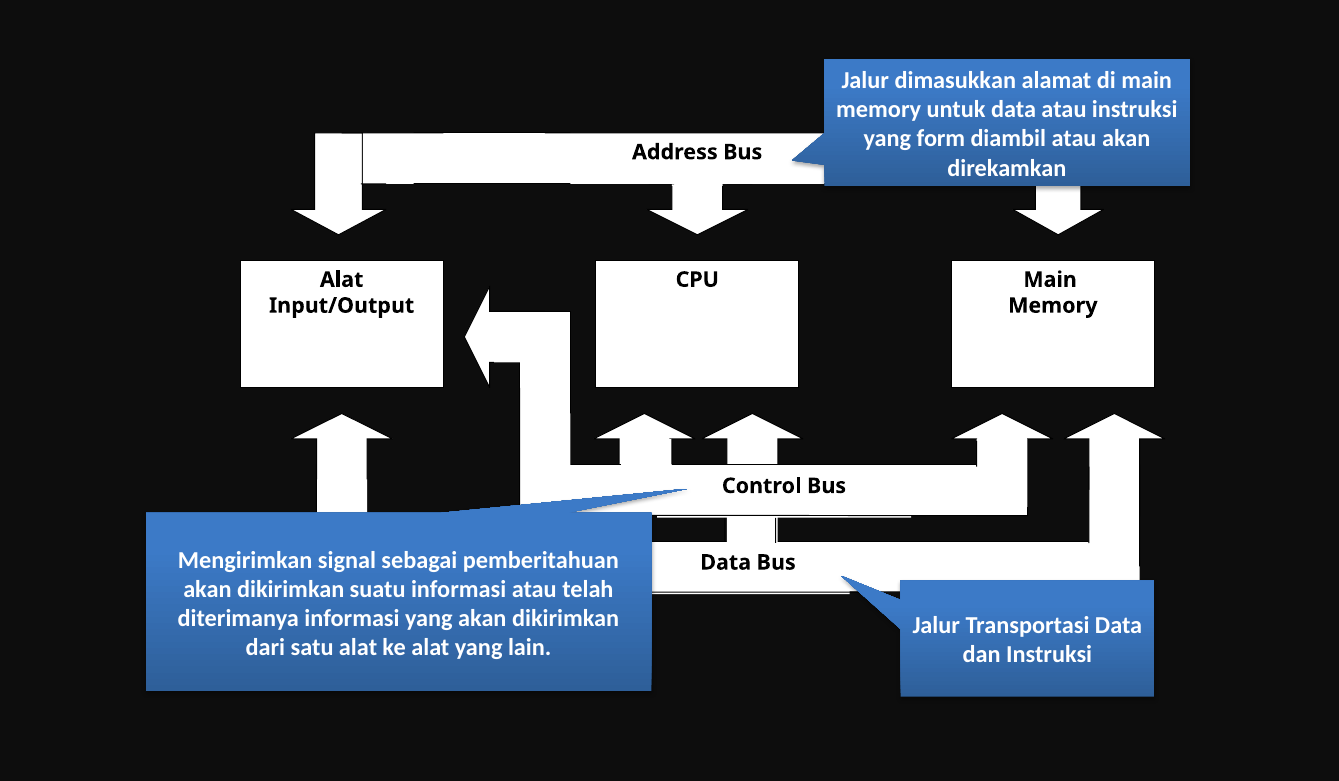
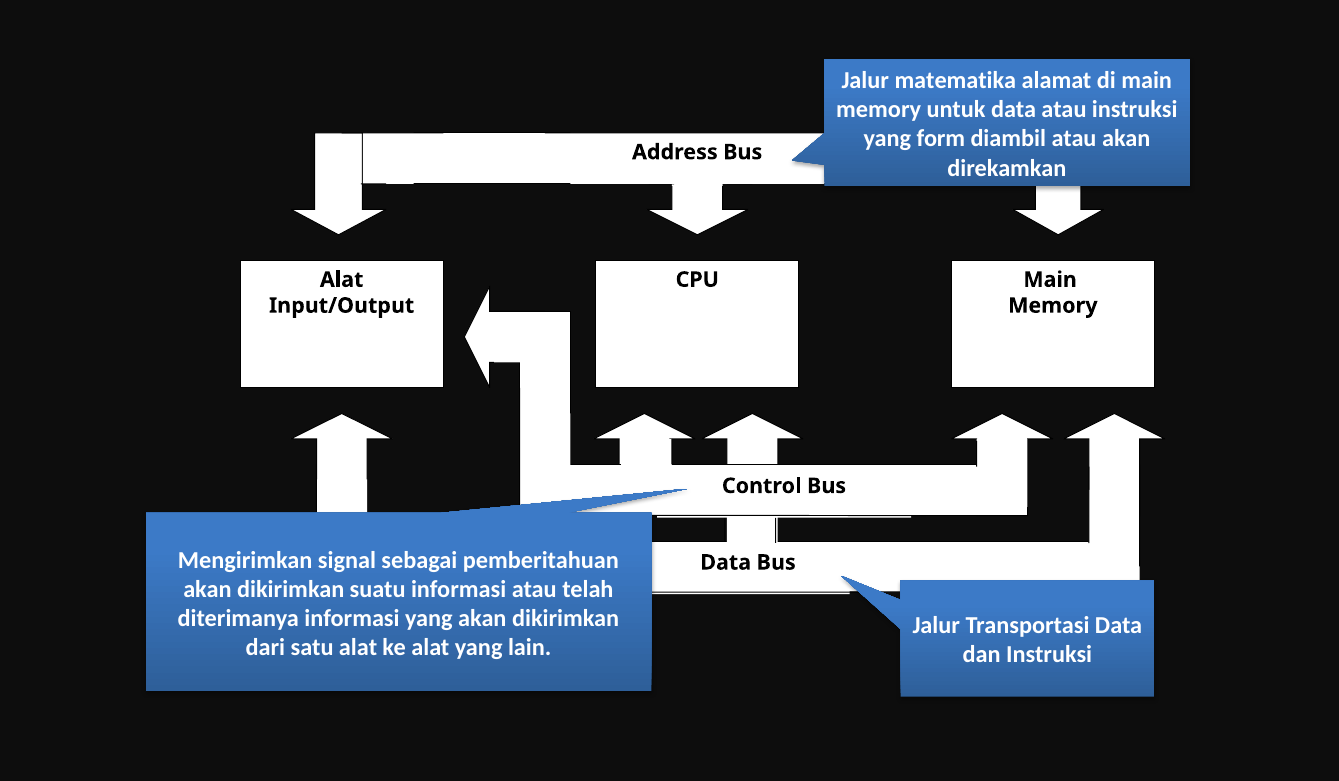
dimasukkan: dimasukkan -> matematika (955, 81)
